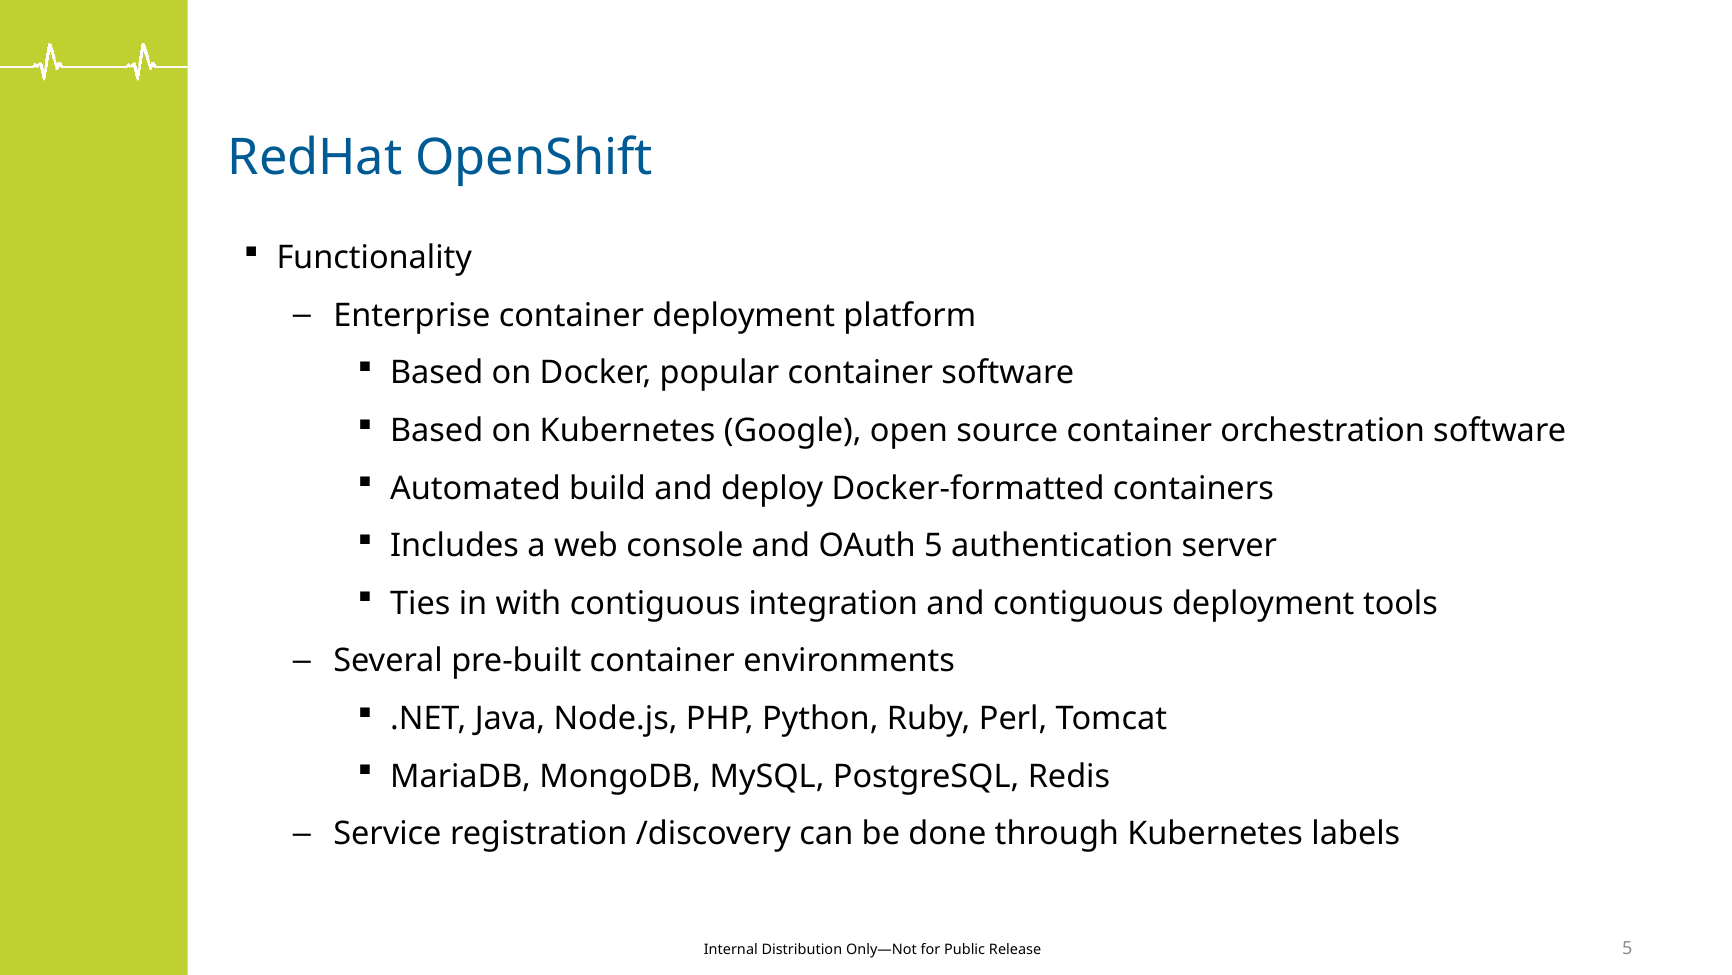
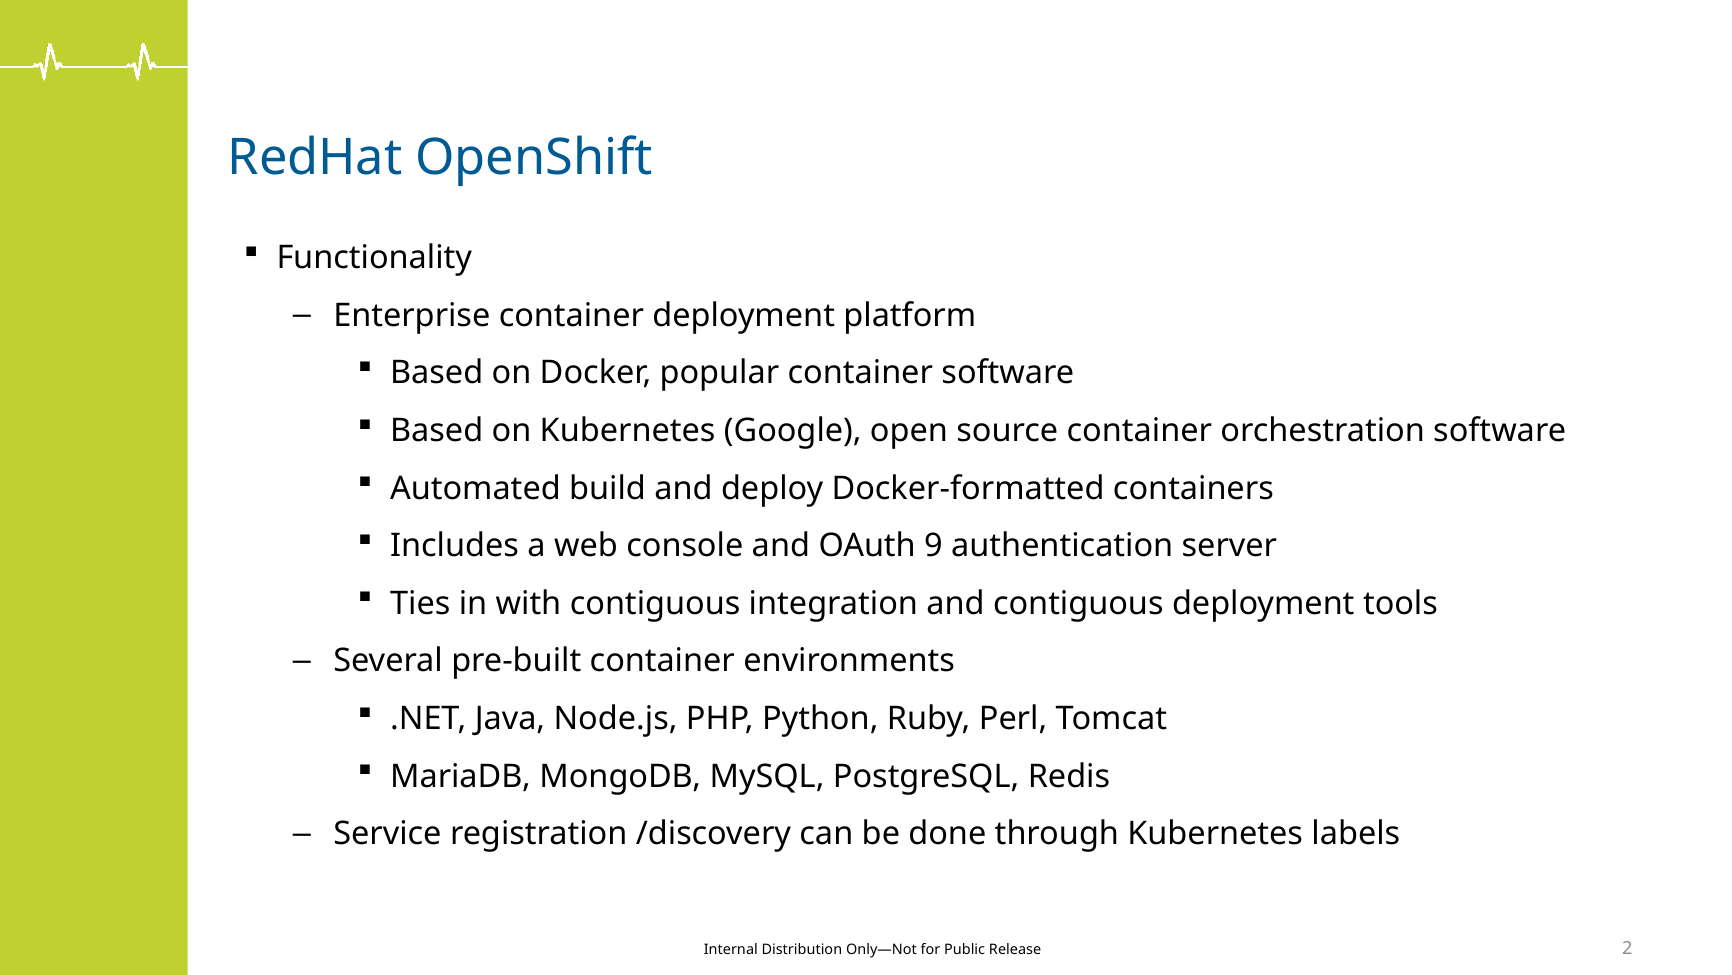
OAuth 5: 5 -> 9 (933, 545)
5: 5 -> 2 (1627, 948)
